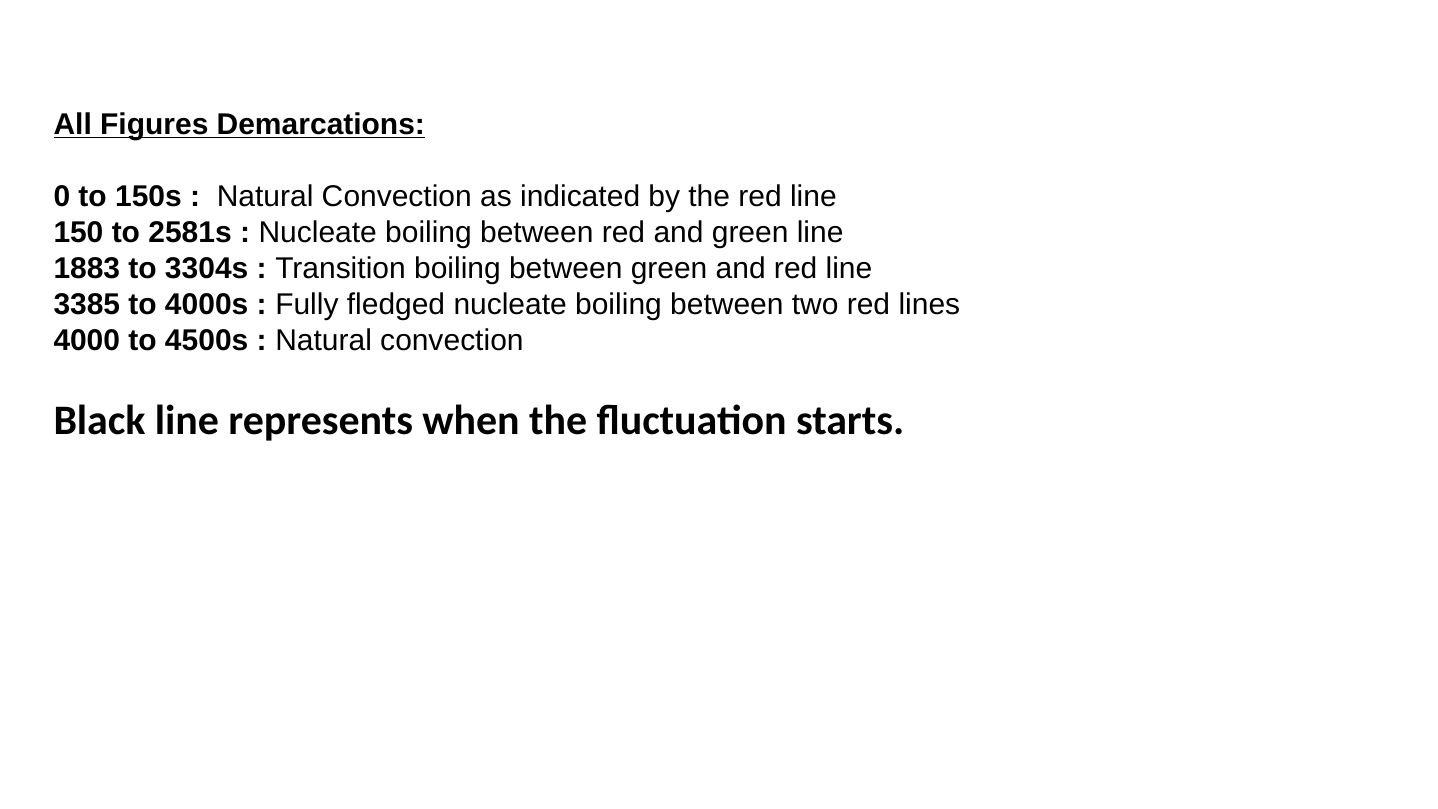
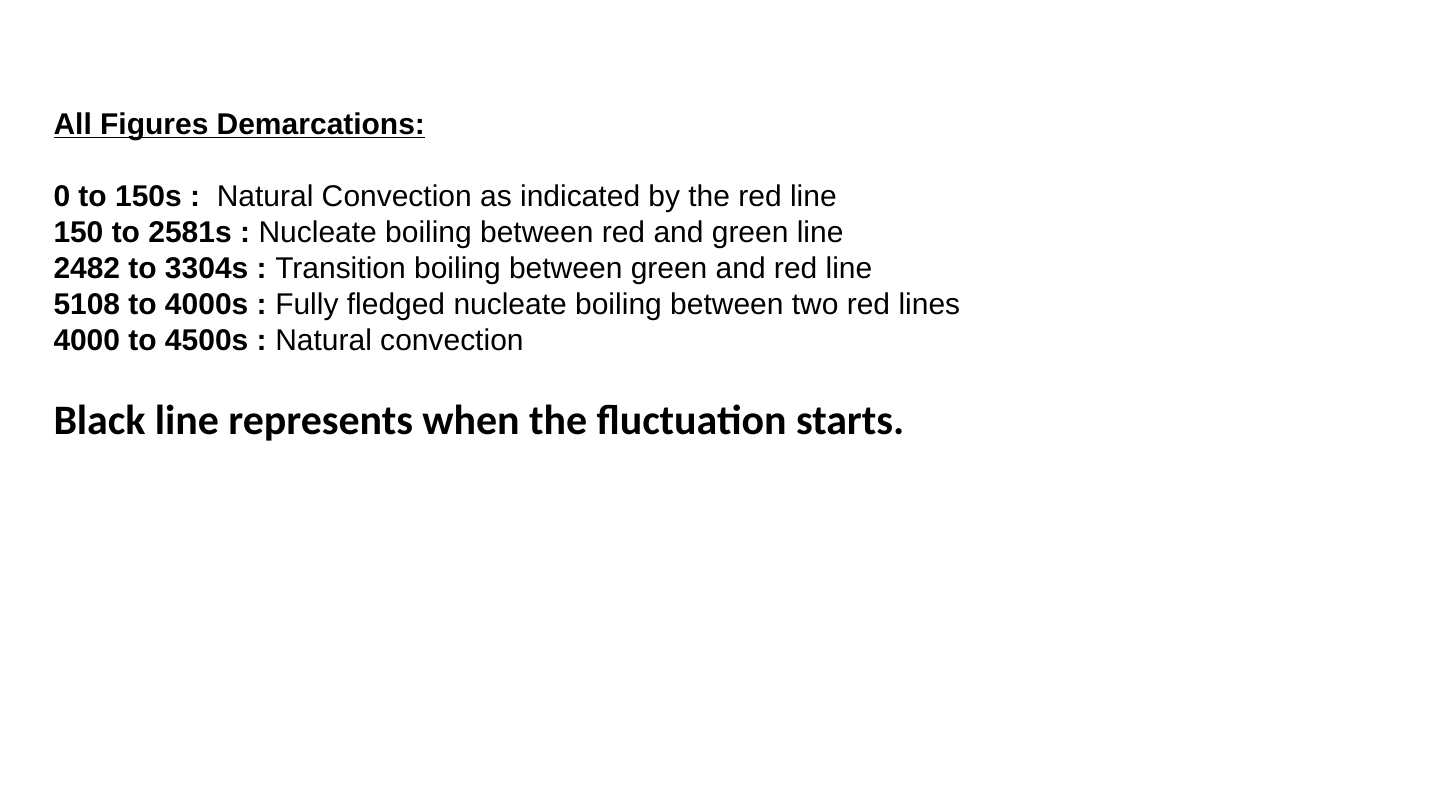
1883: 1883 -> 2482 (87, 268)
3385: 3385 -> 5108 (87, 304)
